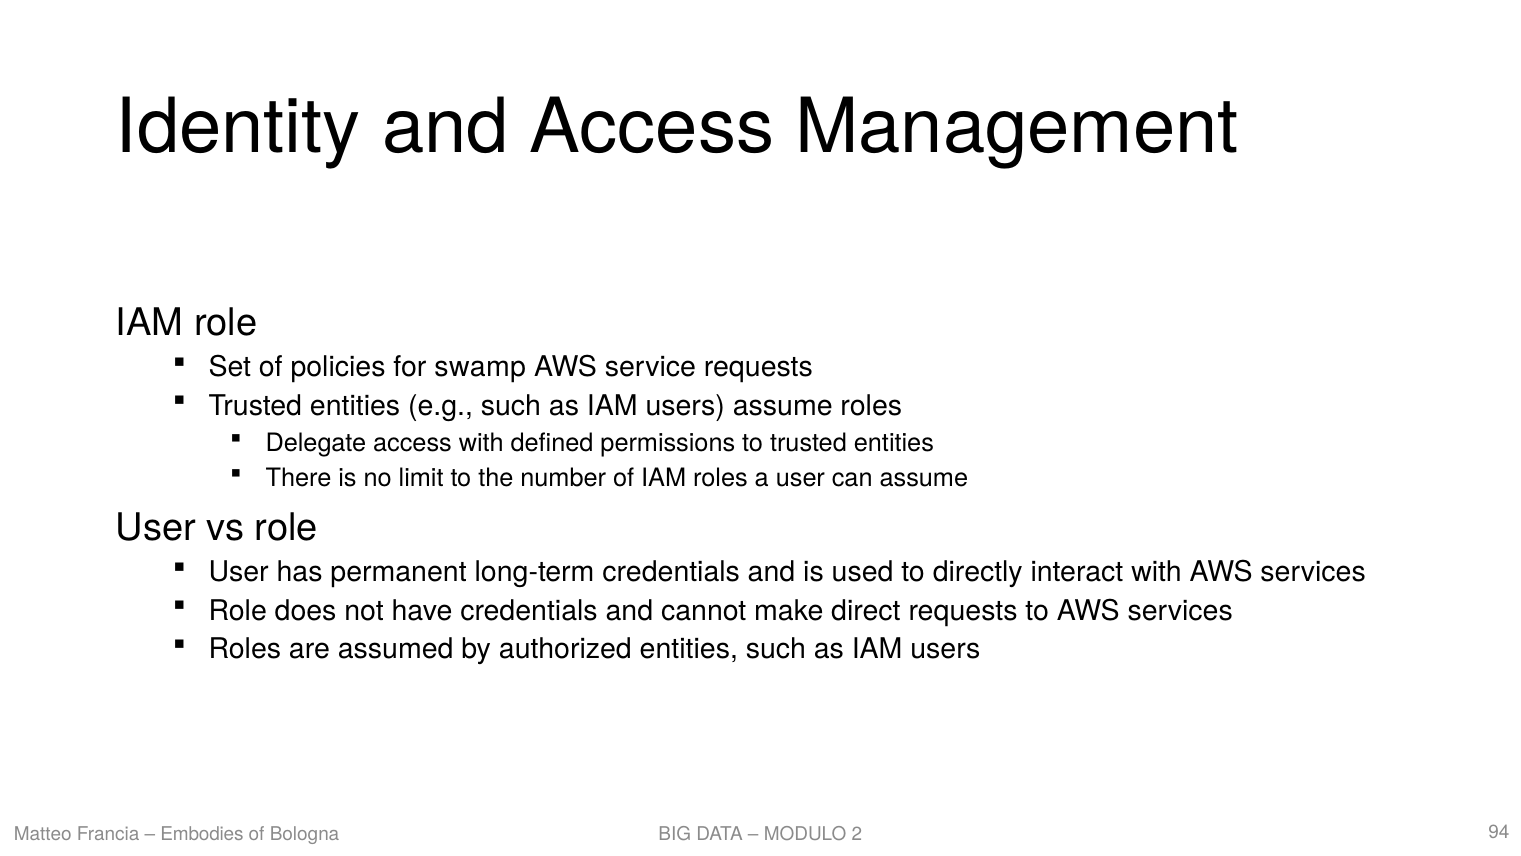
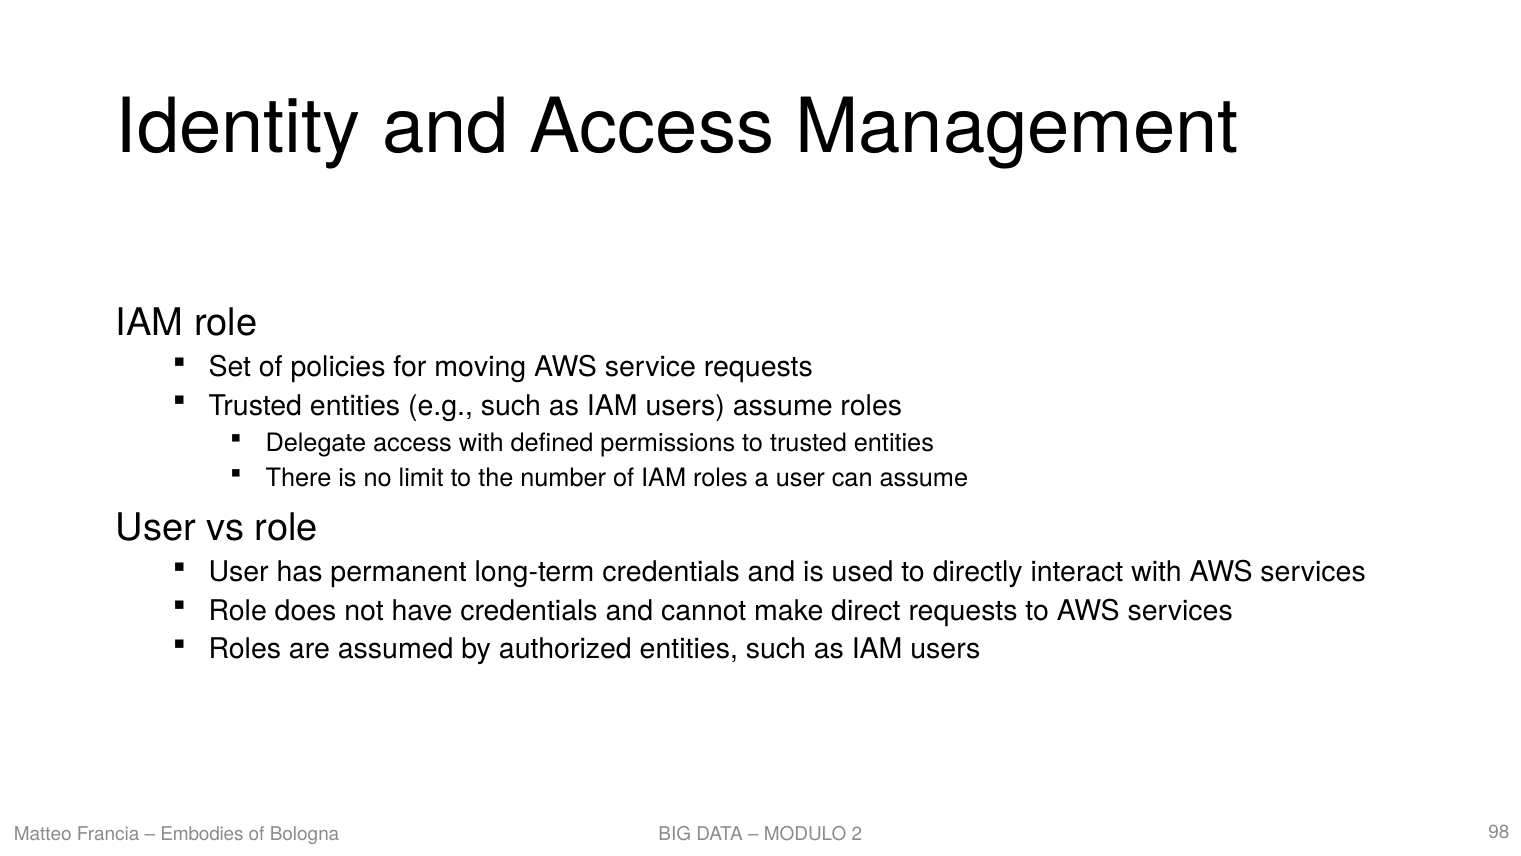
swamp: swamp -> moving (480, 367)
94: 94 -> 98 (1499, 832)
